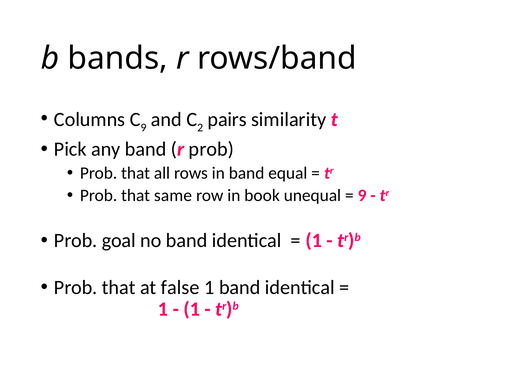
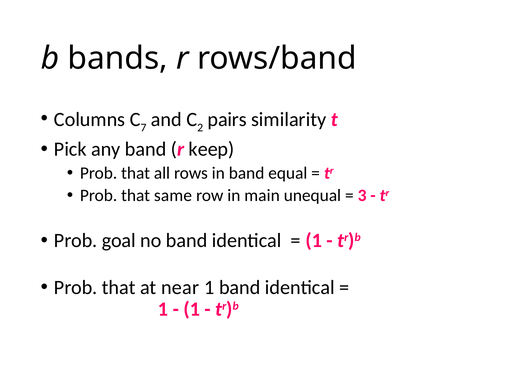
9: 9 -> 7 (143, 128)
r prob: prob -> keep (211, 149)
book: book -> main (262, 196)
9: 9 -> 3 (362, 196)
false: false -> near (180, 287)
